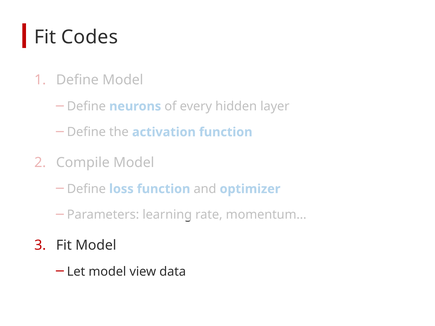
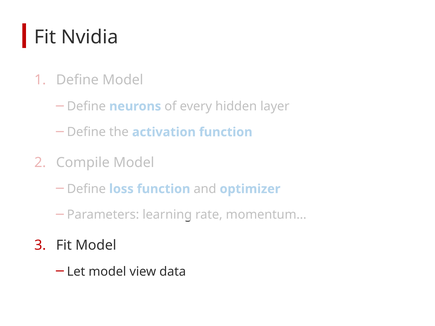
Codes: Codes -> Nvidia (90, 37)
